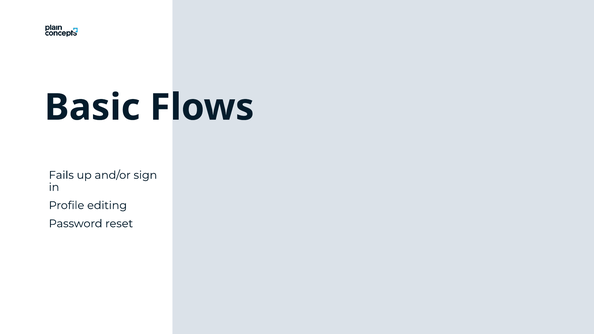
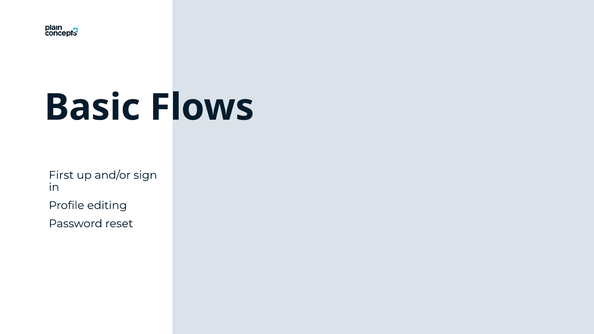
Fails: Fails -> First (61, 175)
